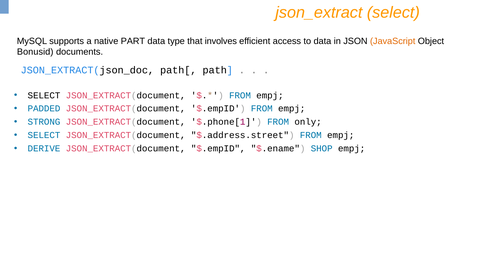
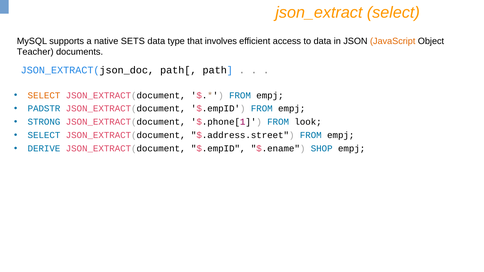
PART: PART -> SETS (133, 41)
Bonusid: Bonusid -> Teacher (35, 52)
SELECT colour: black -> orange (44, 95)
PADDED: PADDED -> PADSTR (44, 109)
only: only -> look (308, 122)
